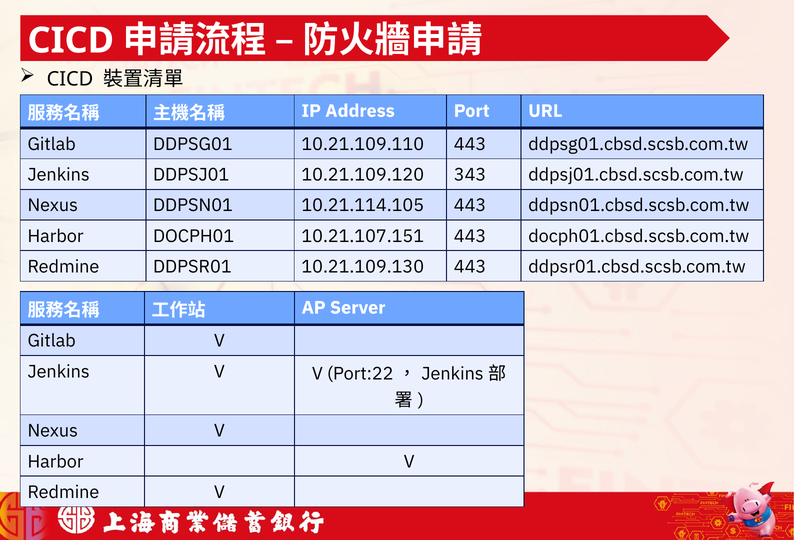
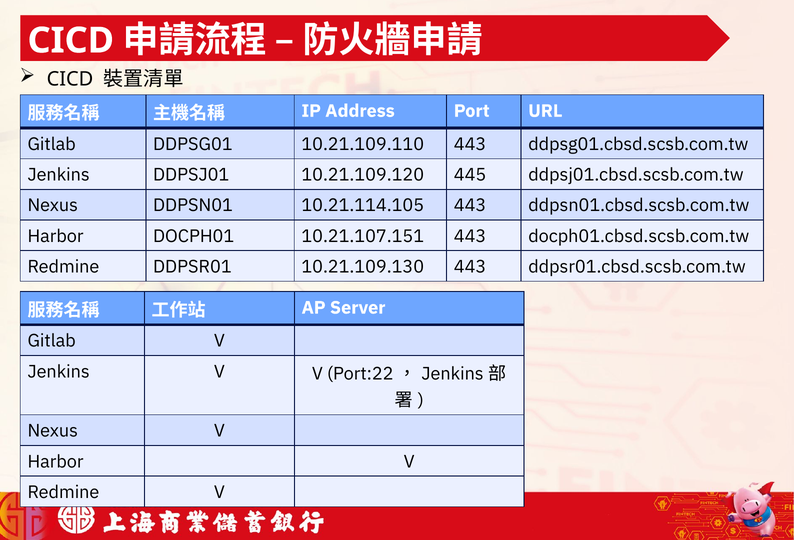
343: 343 -> 445 (470, 175)
